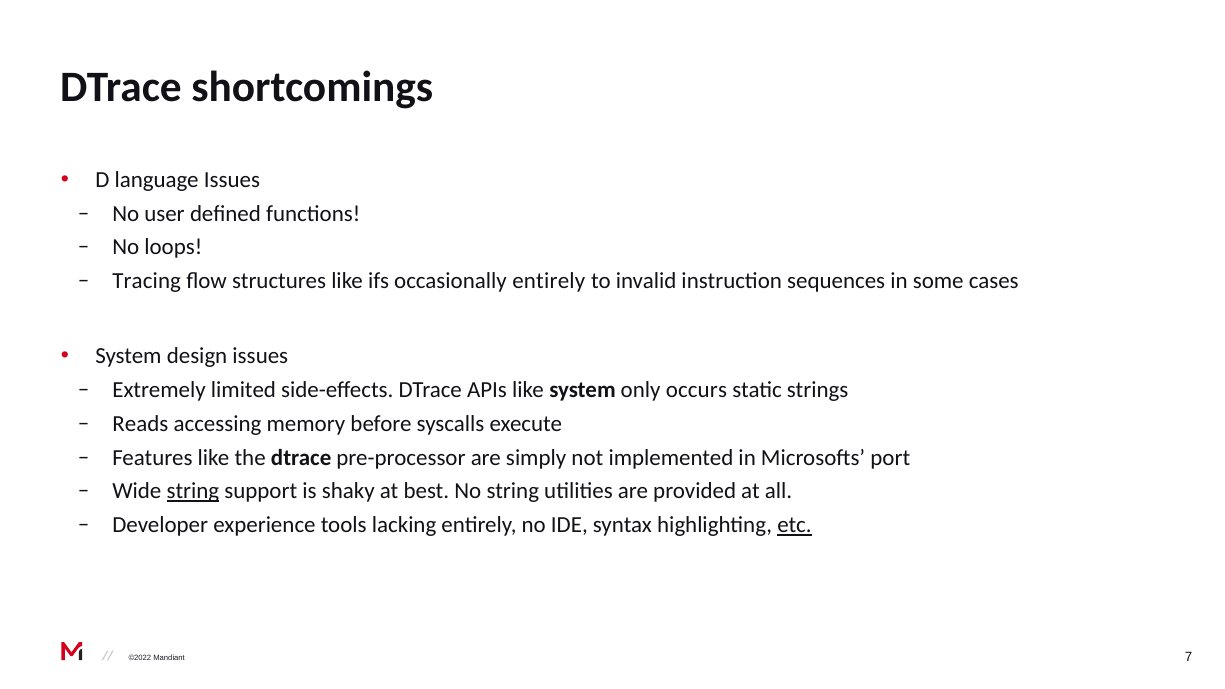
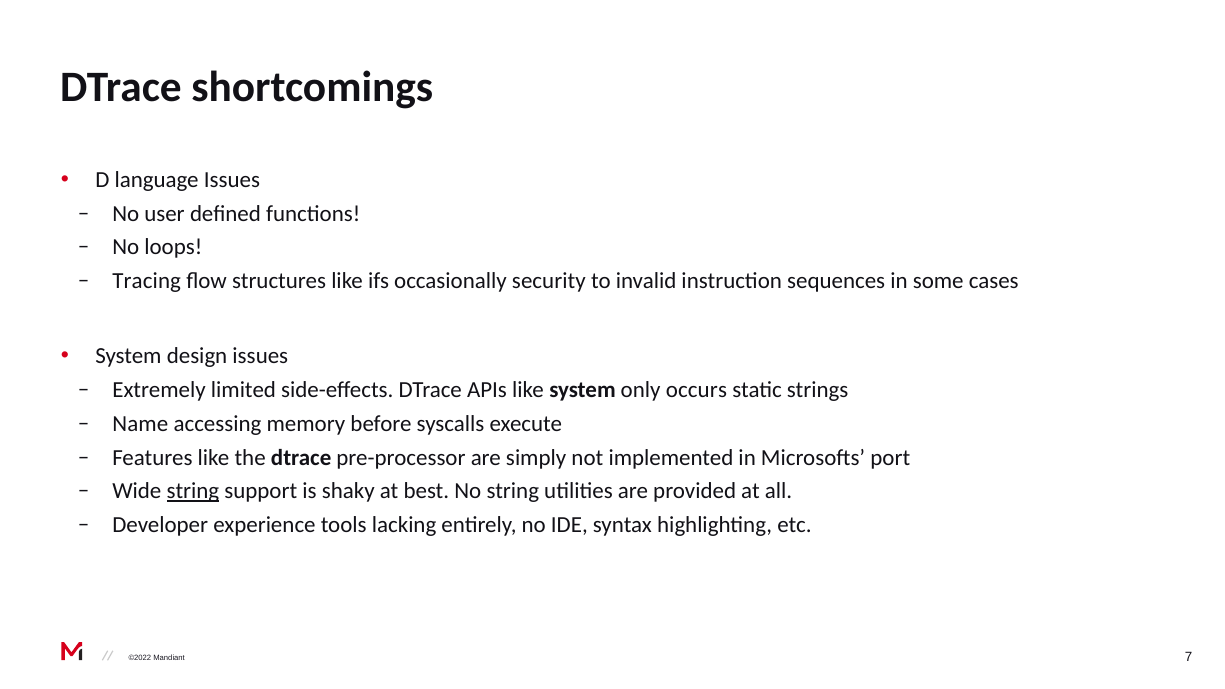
occasionally entirely: entirely -> security (549, 281)
Reads: Reads -> Name (140, 424)
etc underline: present -> none (794, 525)
